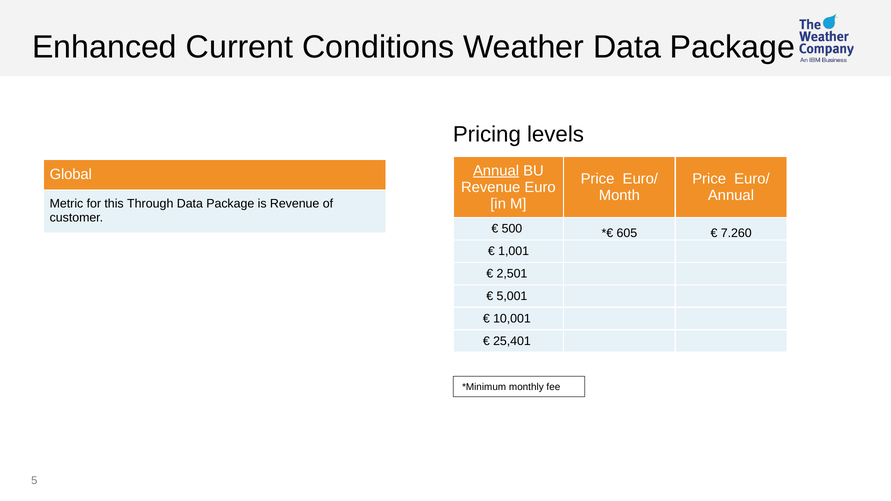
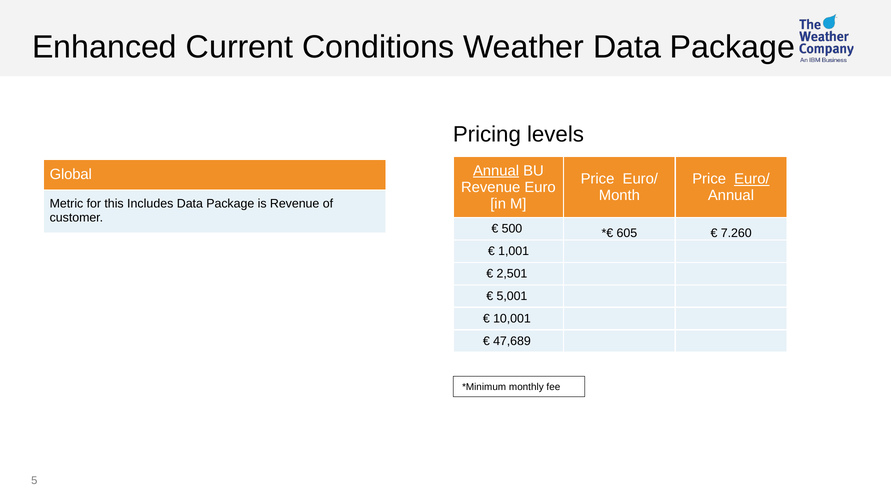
Euro/ underline: none -> present (752, 179)
Through: Through -> Includes (150, 204)
25,401: 25,401 -> 47,689 (512, 341)
